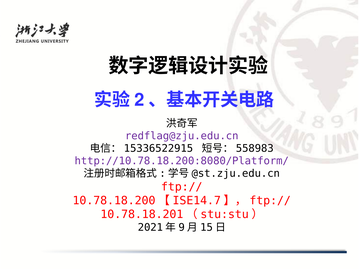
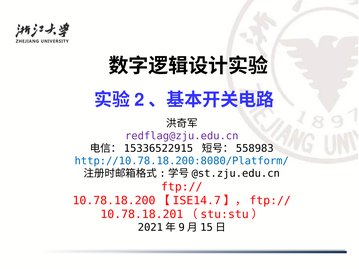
http://10.78.18.200:8080/Platform/ colour: purple -> blue (182, 161)
